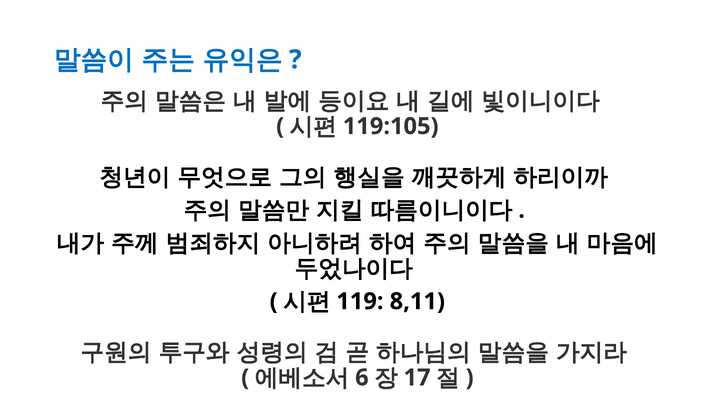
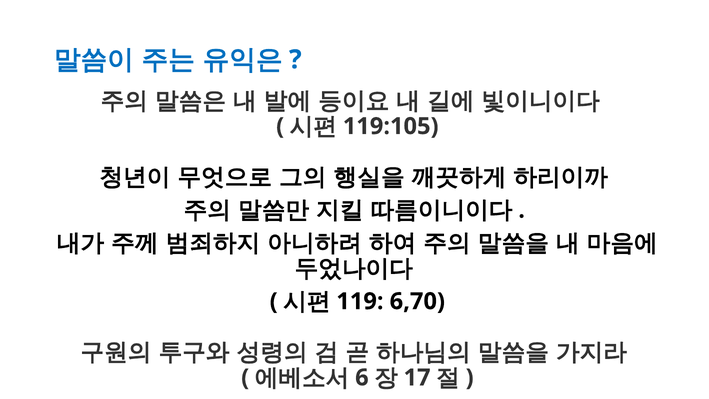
8,11: 8,11 -> 6,70 (417, 301)
